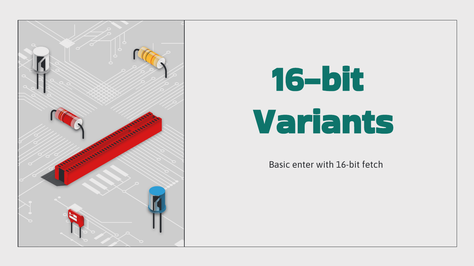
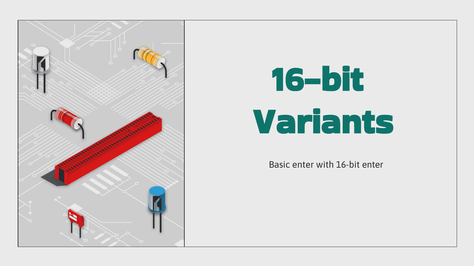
16-bit fetch: fetch -> enter (373, 165)
